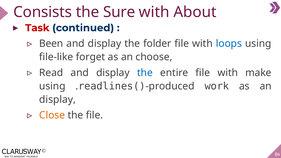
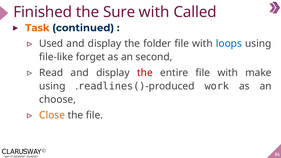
Consists: Consists -> Finished (43, 12)
About: About -> Called (195, 12)
Task colour: red -> orange (37, 28)
Been: Been -> Used (51, 44)
choose: choose -> second (154, 57)
the colour: blue -> red (145, 73)
display: display -> choose (58, 100)
